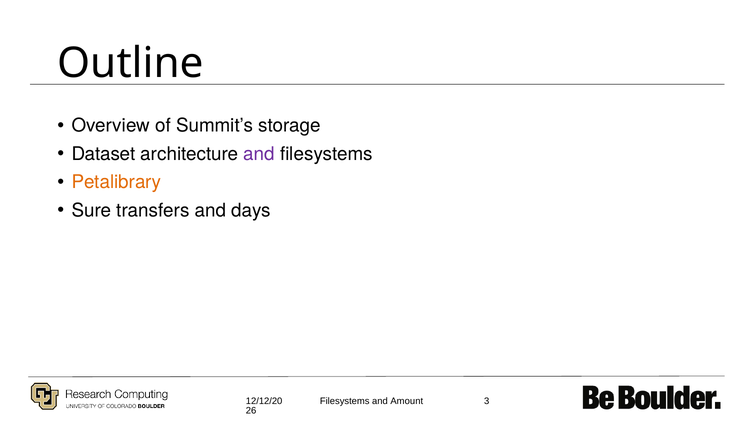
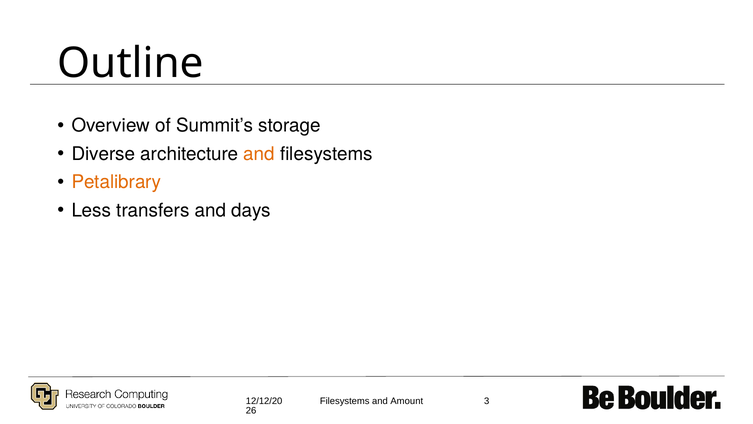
Dataset: Dataset -> Diverse (103, 154)
and colour: purple -> orange (259, 154)
Sure: Sure -> Less (91, 210)
